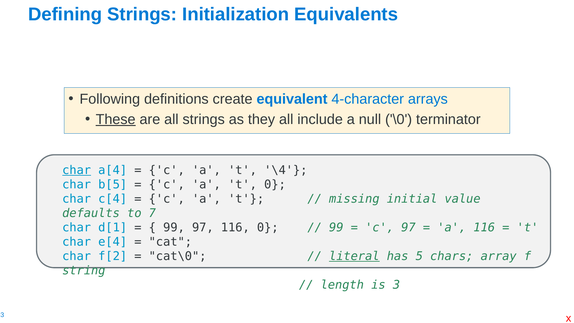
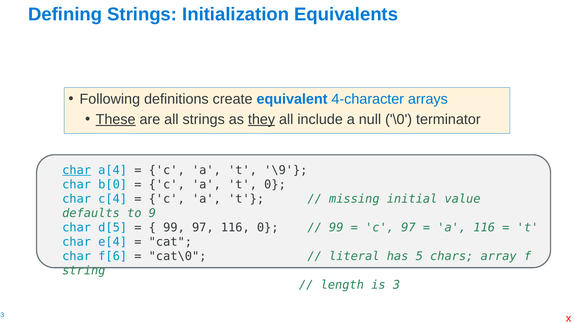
they underline: none -> present (262, 119)
\4: \4 -> \9 (286, 170)
b[5: b[5 -> b[0 (113, 184)
7: 7 -> 9 (152, 213)
d[1: d[1 -> d[5 (113, 228)
f[2: f[2 -> f[6 (113, 256)
literal underline: present -> none (354, 256)
